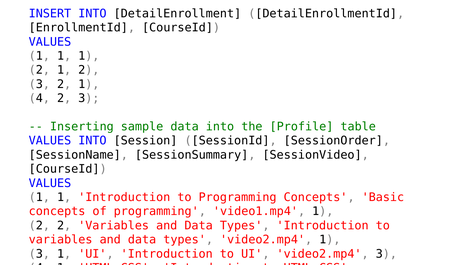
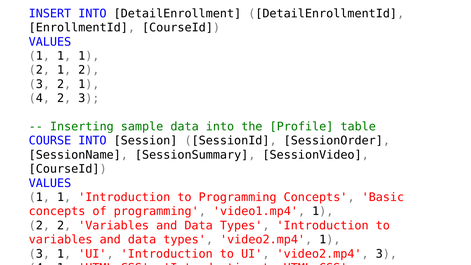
VALUES: VALUES -> COURSE (50, 141)
